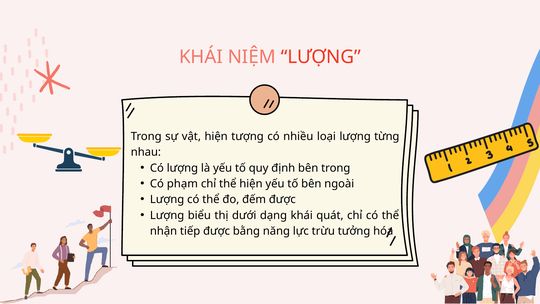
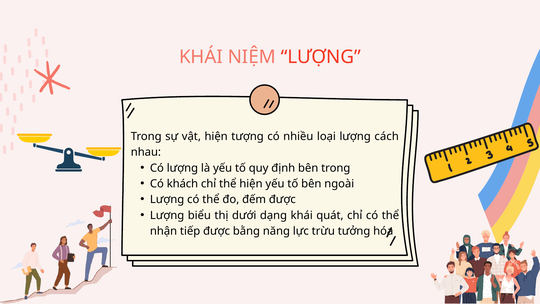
từng: từng -> cách (387, 136)
phạm: phạm -> khách (182, 184)
